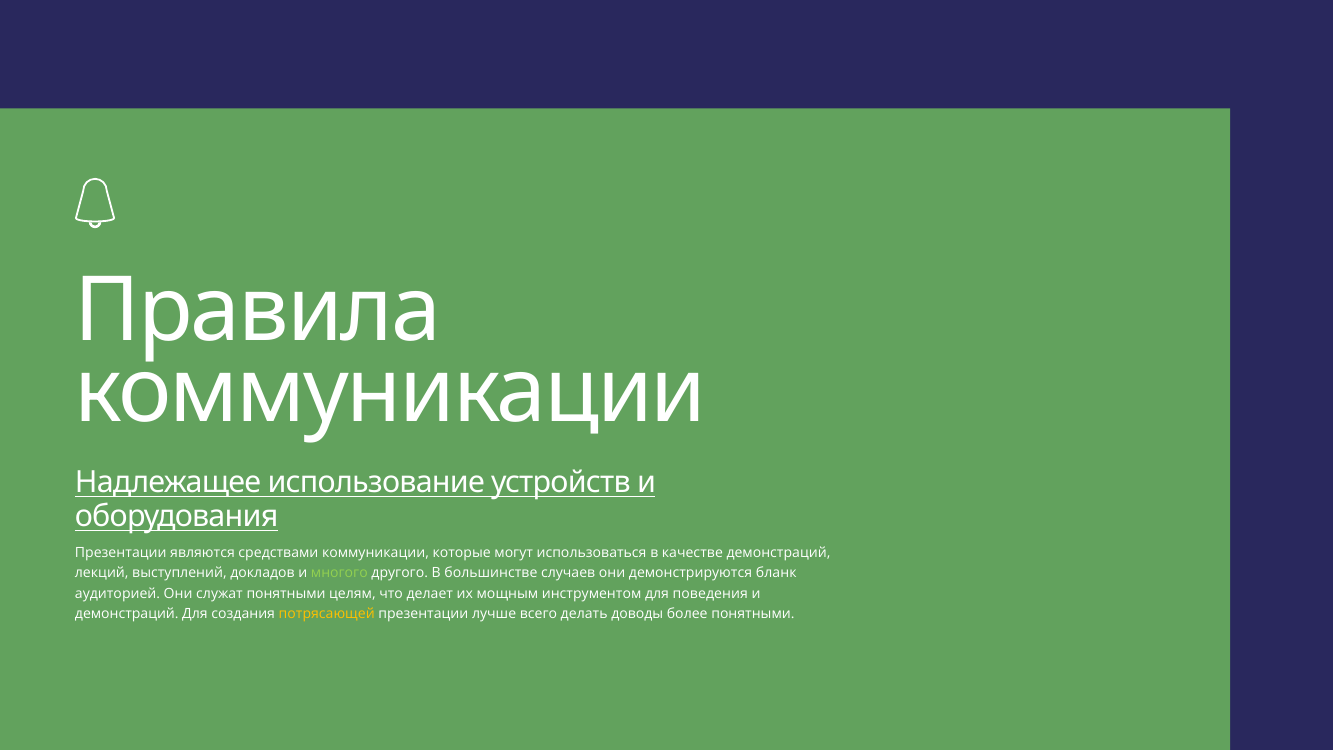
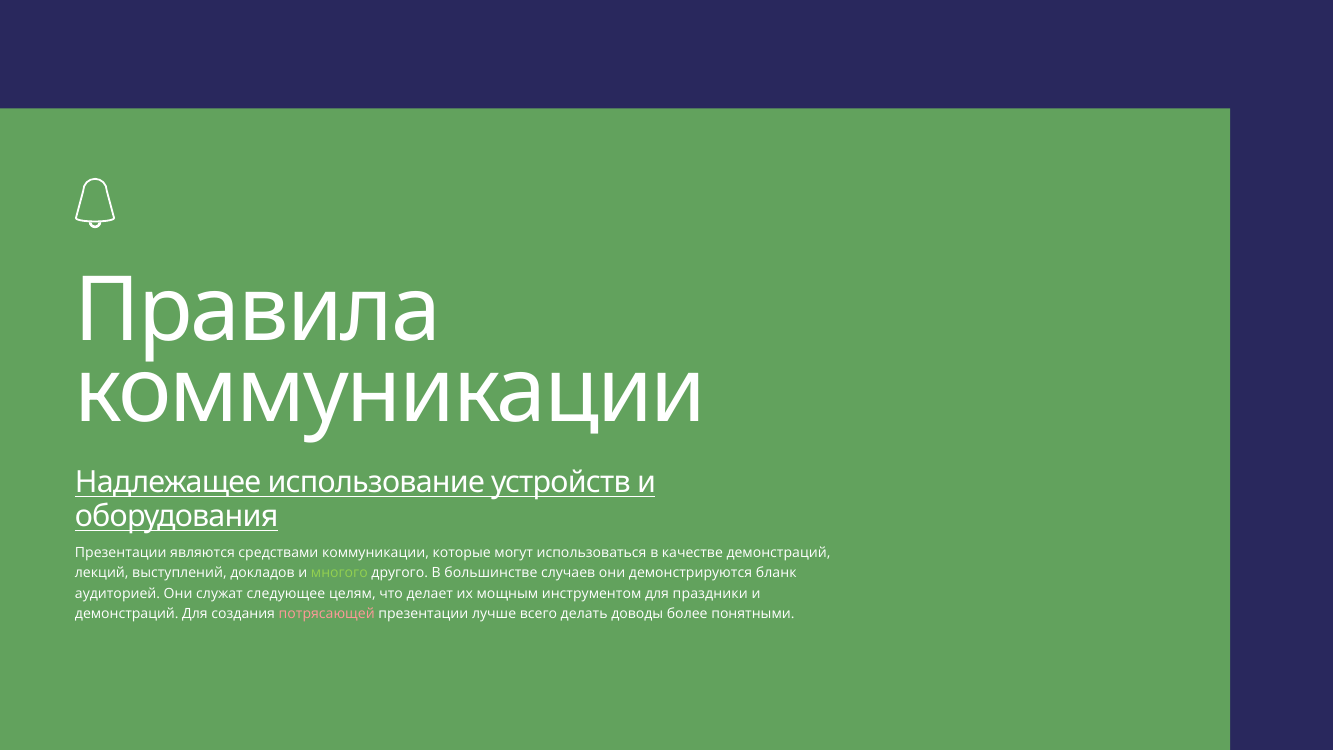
служат понятными: понятными -> следующее (286, 594)
поведения: поведения -> праздники (710, 594)
потрясающей colour: yellow -> pink (327, 614)
